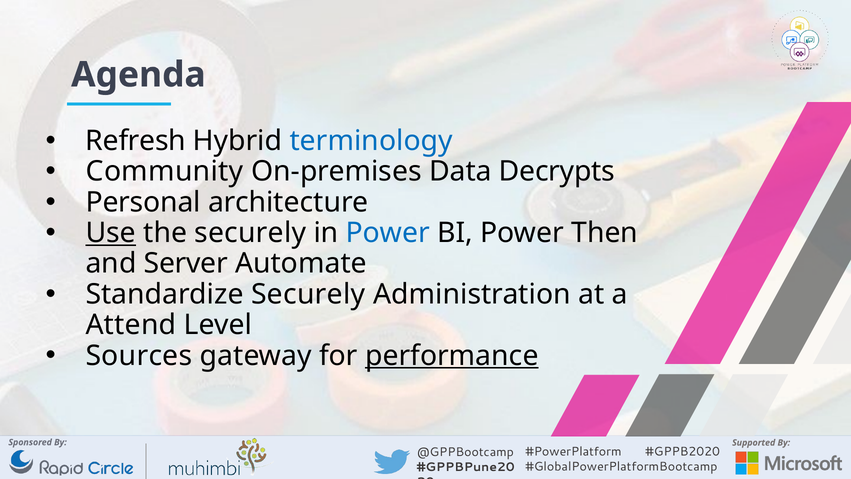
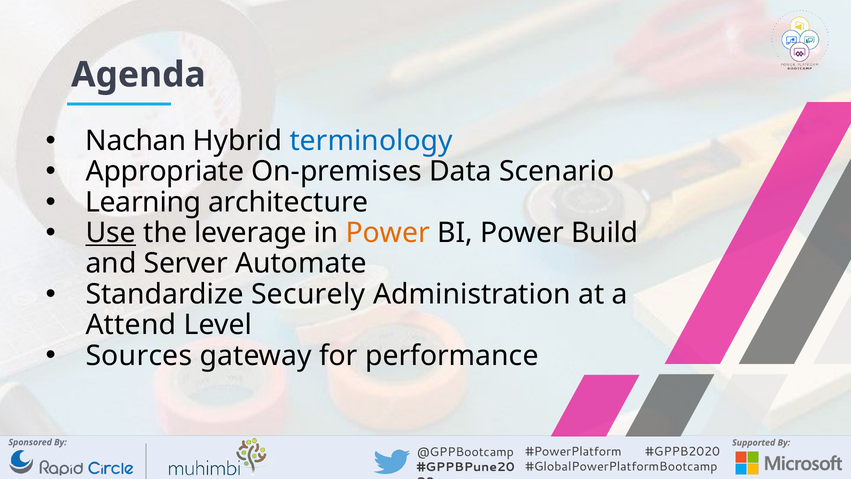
Refresh: Refresh -> Nachan (136, 141)
Community: Community -> Appropriate (165, 171)
Decrypts: Decrypts -> Scenario (557, 171)
Personal: Personal -> Learning (143, 202)
the securely: securely -> leverage (250, 233)
Power colour: blue -> orange (388, 233)
Then: Then -> Build (605, 233)
performance underline: present -> none (452, 355)
